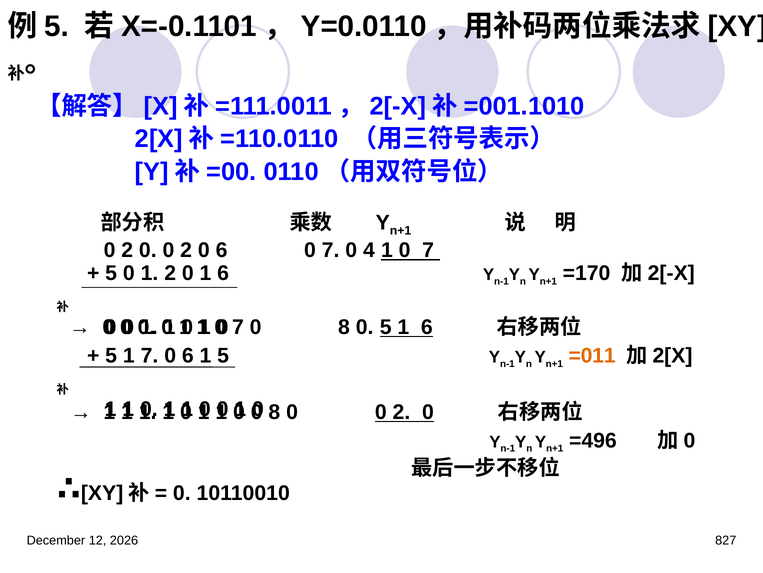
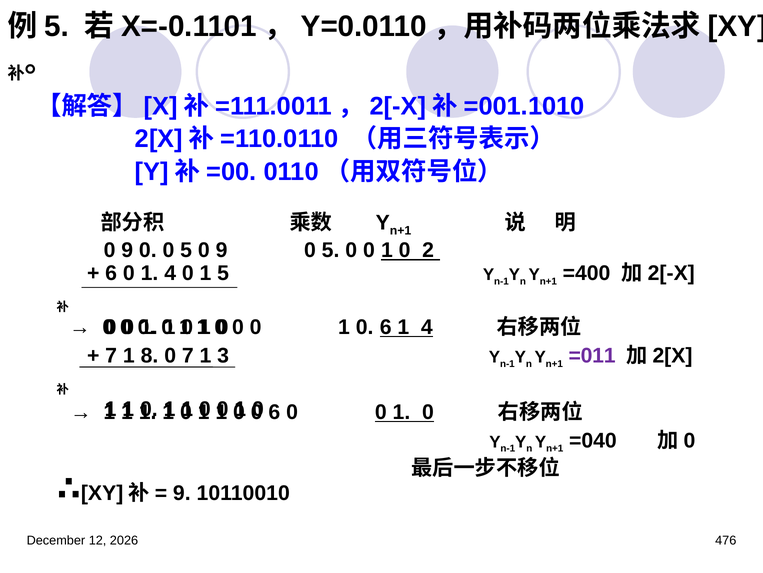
2: 2 -> 9 (127, 250)
2: 2 -> 5 (186, 250)
6: 6 -> 9 (222, 250)
7: 7 -> 5 (331, 250)
4: 4 -> 0 (369, 250)
7: 7 -> 2 (428, 250)
5: 5 -> 6 (111, 273)
0 1 2: 2 -> 4 (170, 273)
0 1 6: 6 -> 5 (223, 273)
=170: =170 -> =400 (587, 273)
7: 7 -> 0 (238, 327)
8: 8 -> 1 (344, 327)
5: 5 -> 6 (386, 327)
6: 6 -> 4 (427, 327)
5: 5 -> 7 (111, 355)
1 7: 7 -> 8 (149, 355)
6: 6 -> 7 (188, 355)
1 5: 5 -> 3 (223, 355)
=011 colour: orange -> purple (592, 355)
8: 8 -> 6 (274, 412)
2: 2 -> 1 (401, 412)
=496: =496 -> =040 (593, 440)
0: 0 -> 9 (182, 492)
827: 827 -> 476 (726, 540)
